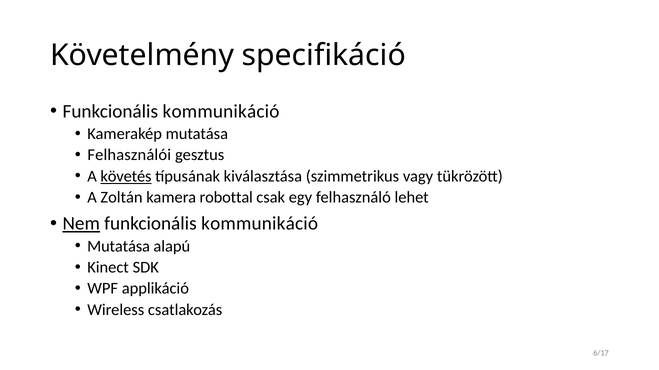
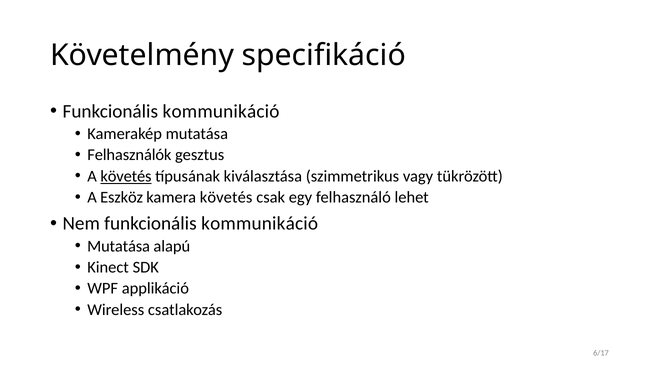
Felhasználói: Felhasználói -> Felhasználók (129, 155)
Zoltán: Zoltán -> Eszköz (122, 198)
kamera robottal: robottal -> követés (226, 198)
Nem underline: present -> none (81, 224)
